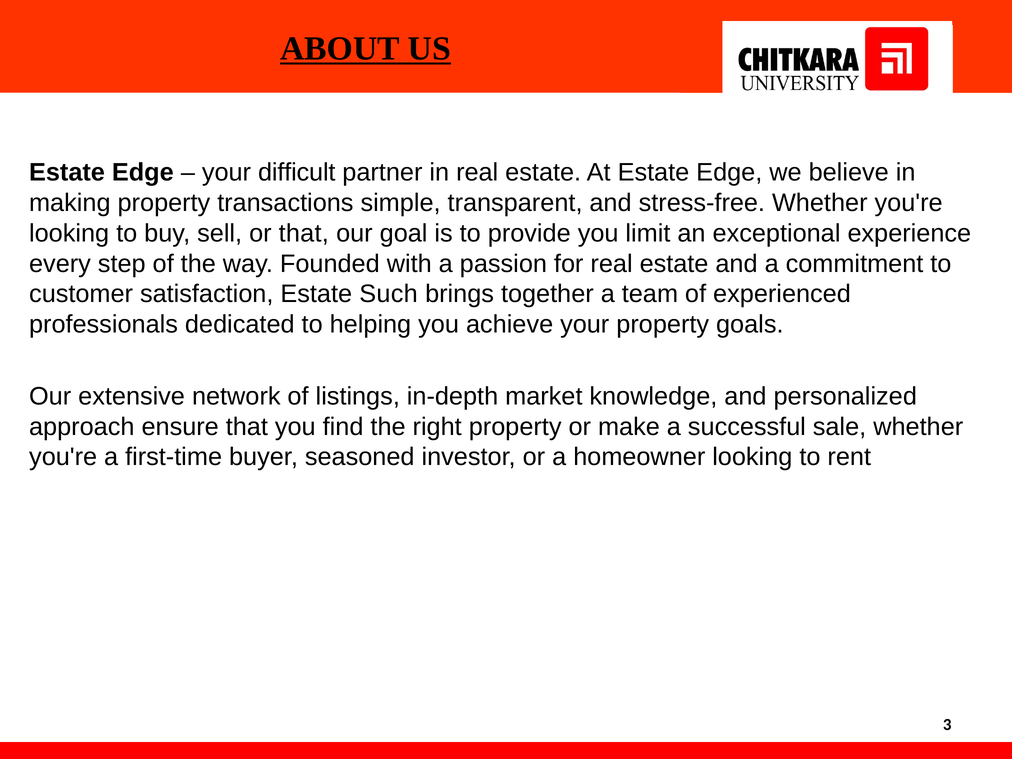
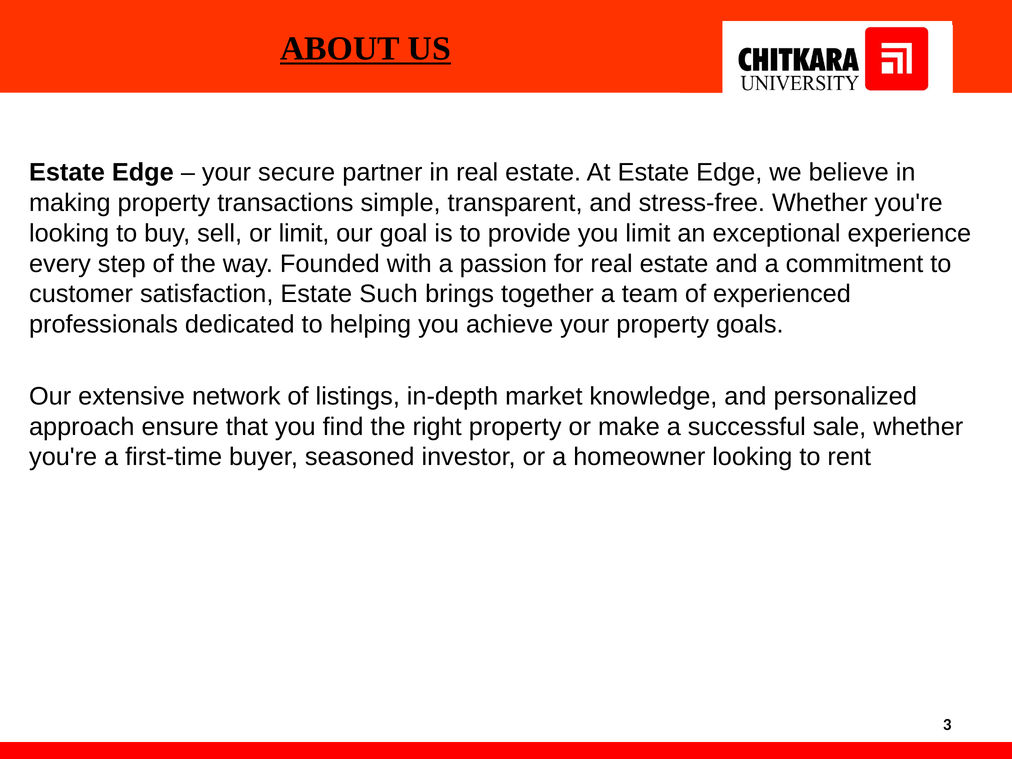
difficult: difficult -> secure (297, 173)
or that: that -> limit (304, 233)
